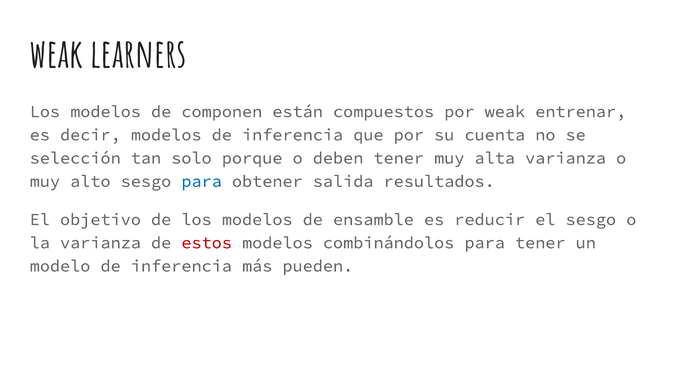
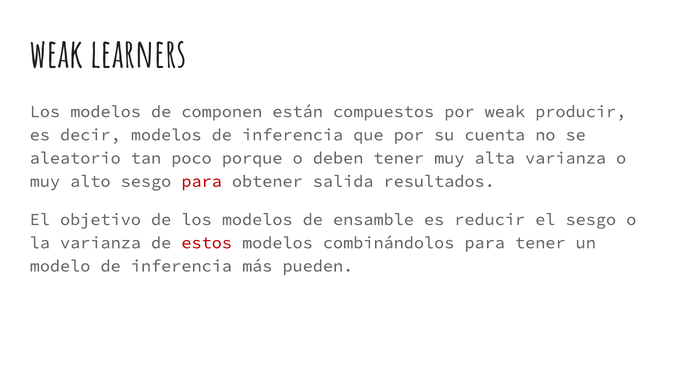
entrenar: entrenar -> producir (581, 112)
selección: selección -> aleatorio (75, 158)
solo: solo -> poco (191, 158)
para colour: blue -> red (202, 181)
